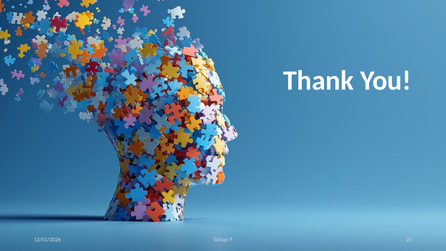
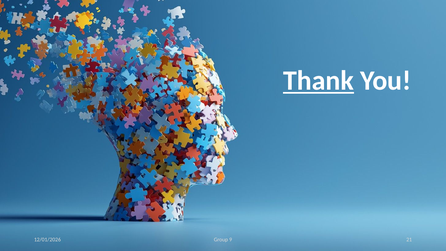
Thank underline: none -> present (318, 81)
